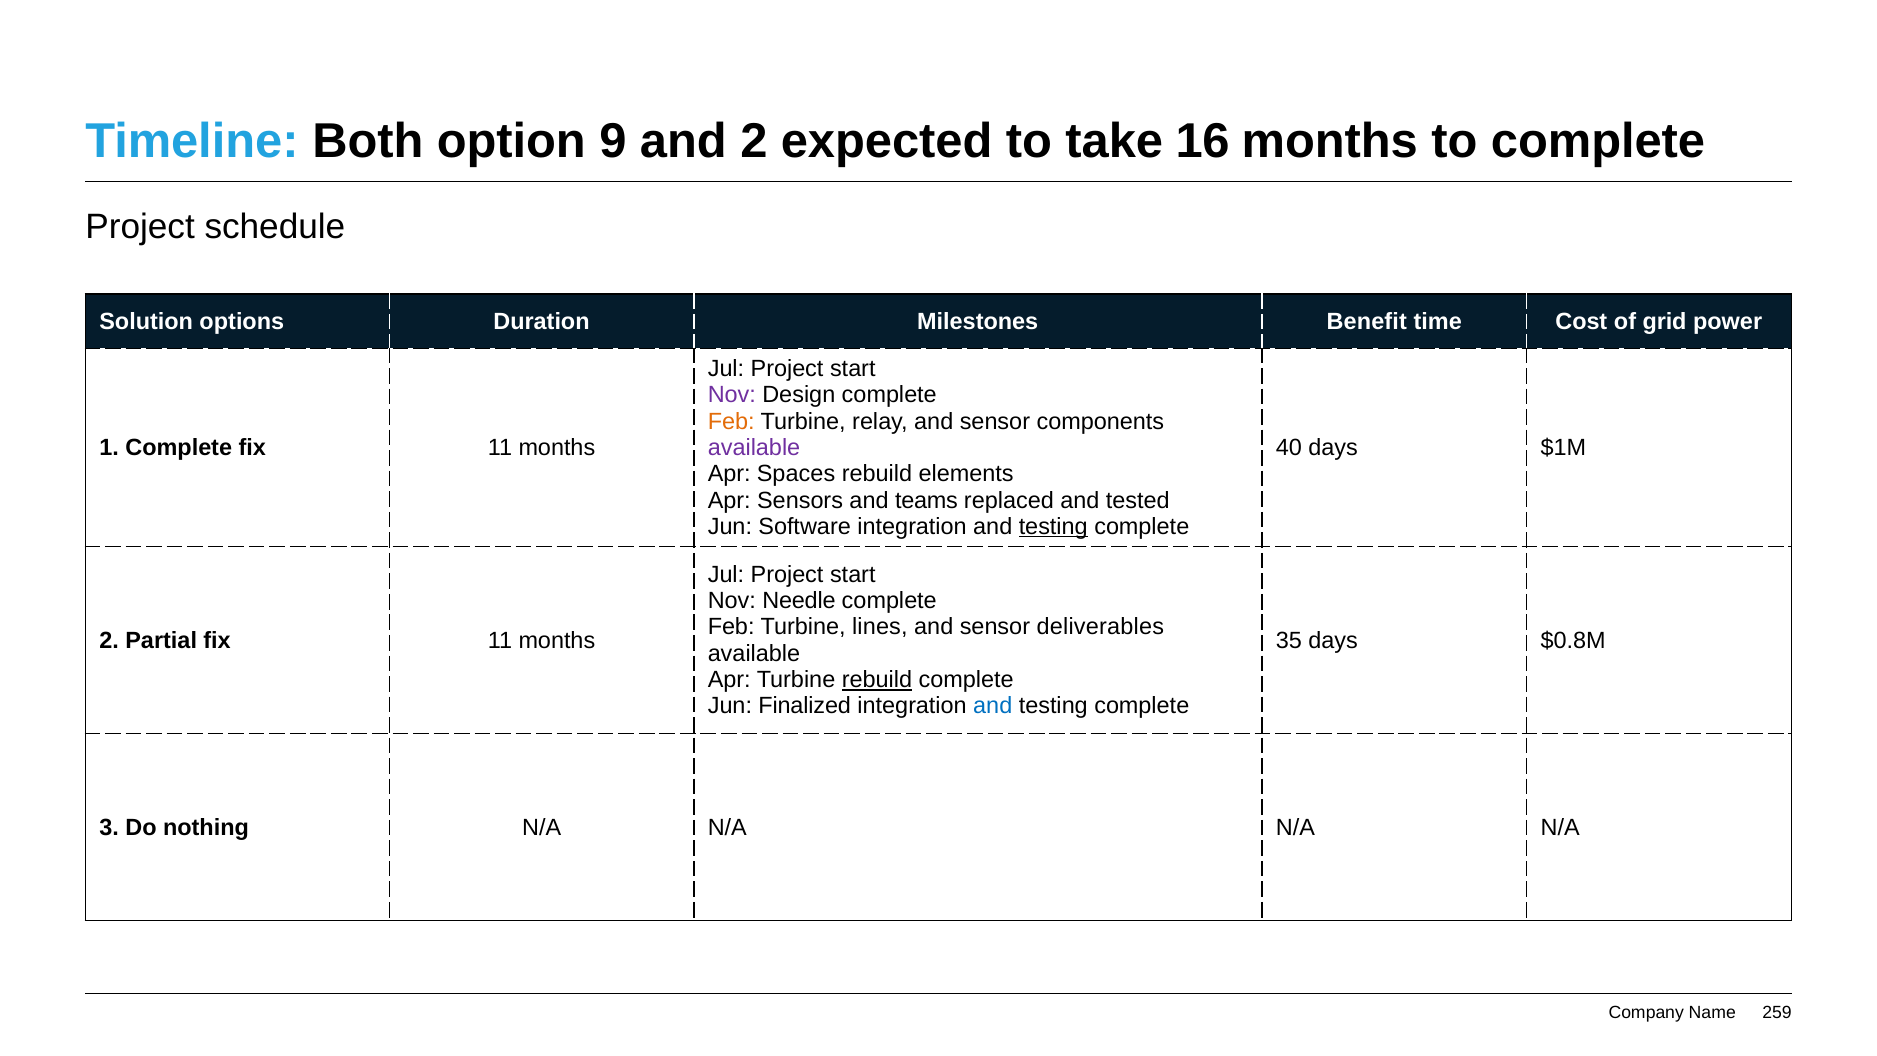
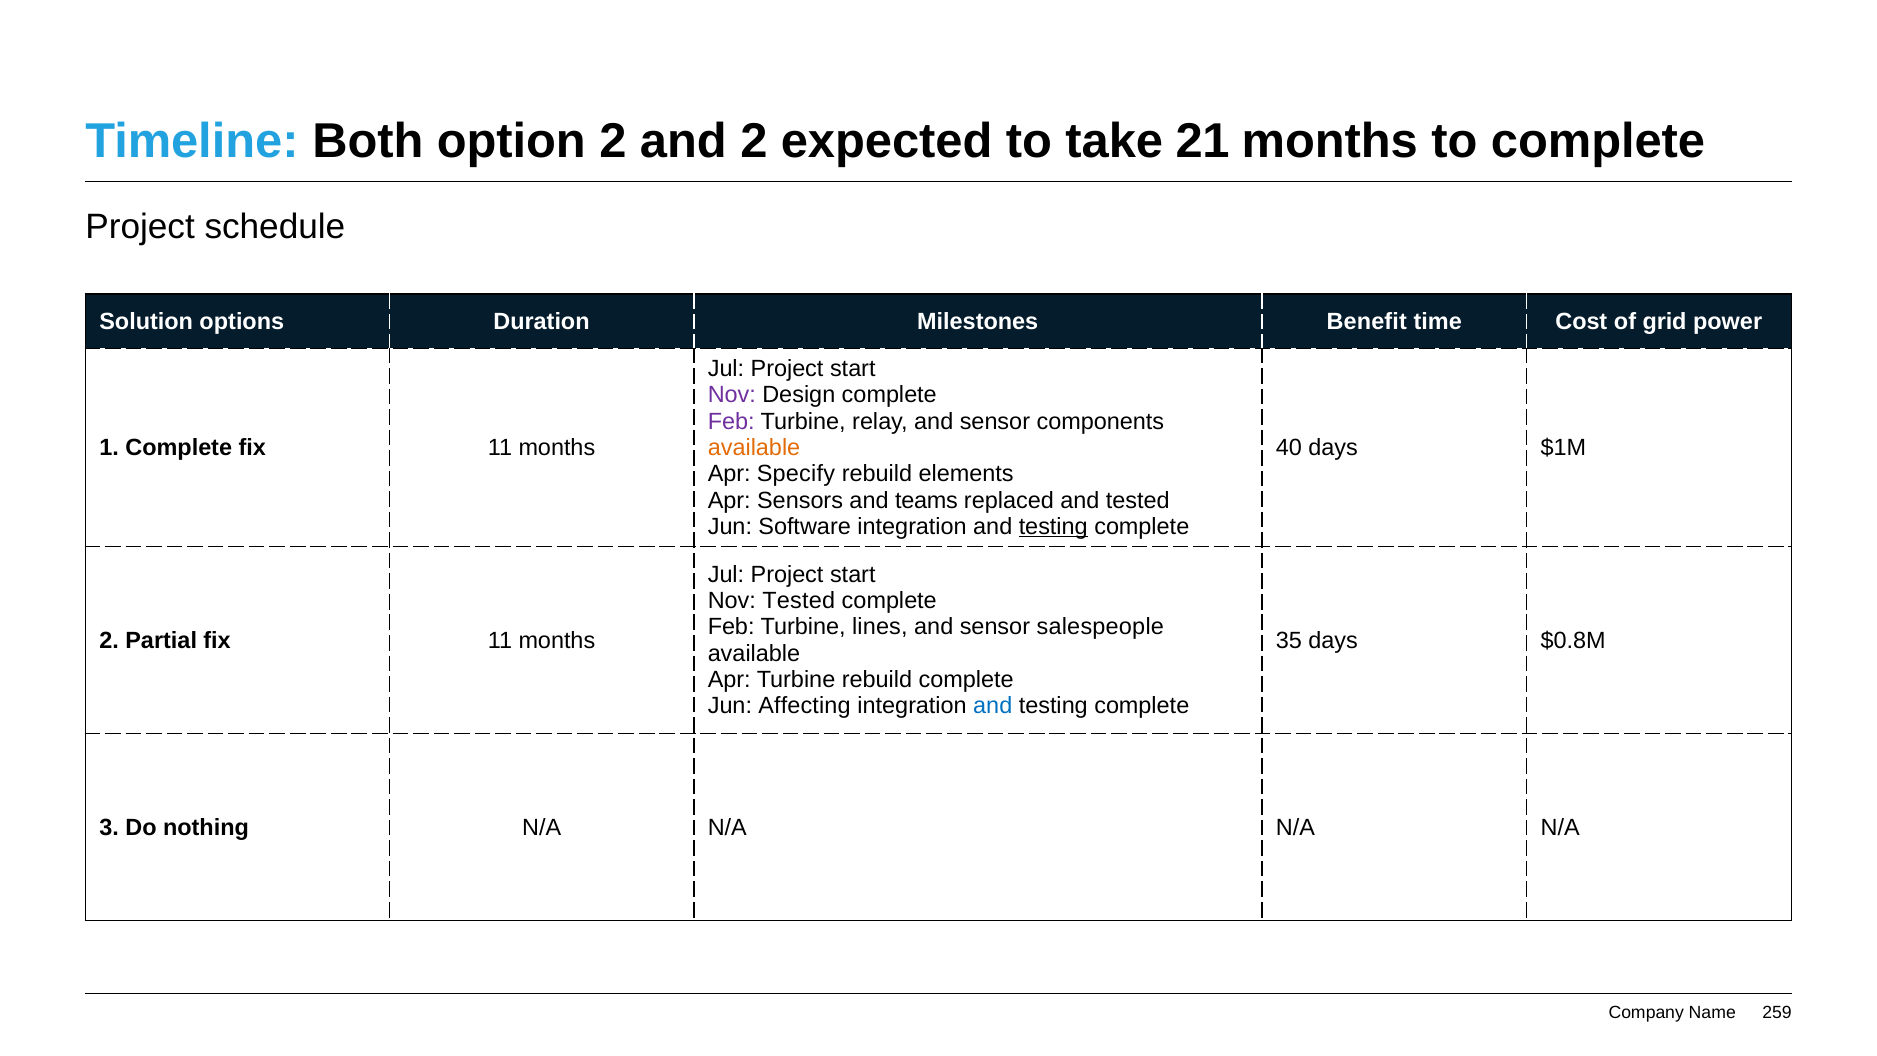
option 9: 9 -> 2 (613, 141)
16: 16 -> 21 (1203, 141)
Feb colour: orange -> purple (731, 421)
available colour: purple -> orange (754, 448)
Spaces: Spaces -> Specify (796, 474)
Nov Needle: Needle -> Tested (799, 601)
deliverables: deliverables -> salespeople (1100, 627)
rebuild underline: present -> none (877, 680)
Finalized: Finalized -> Affecting (805, 706)
